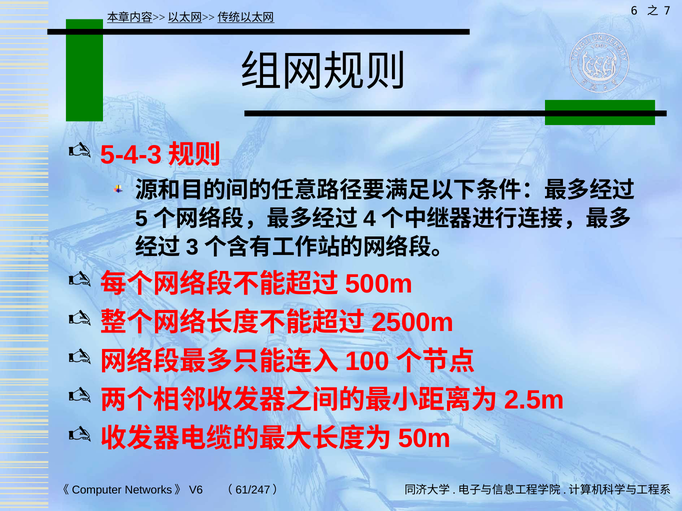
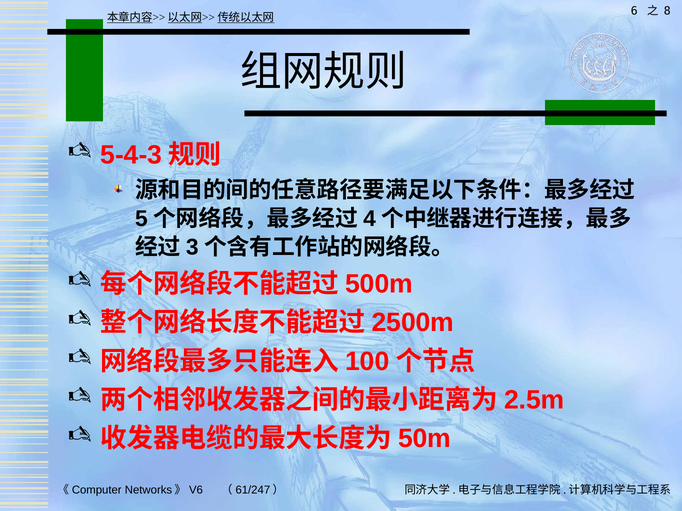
7: 7 -> 8 (667, 11)
